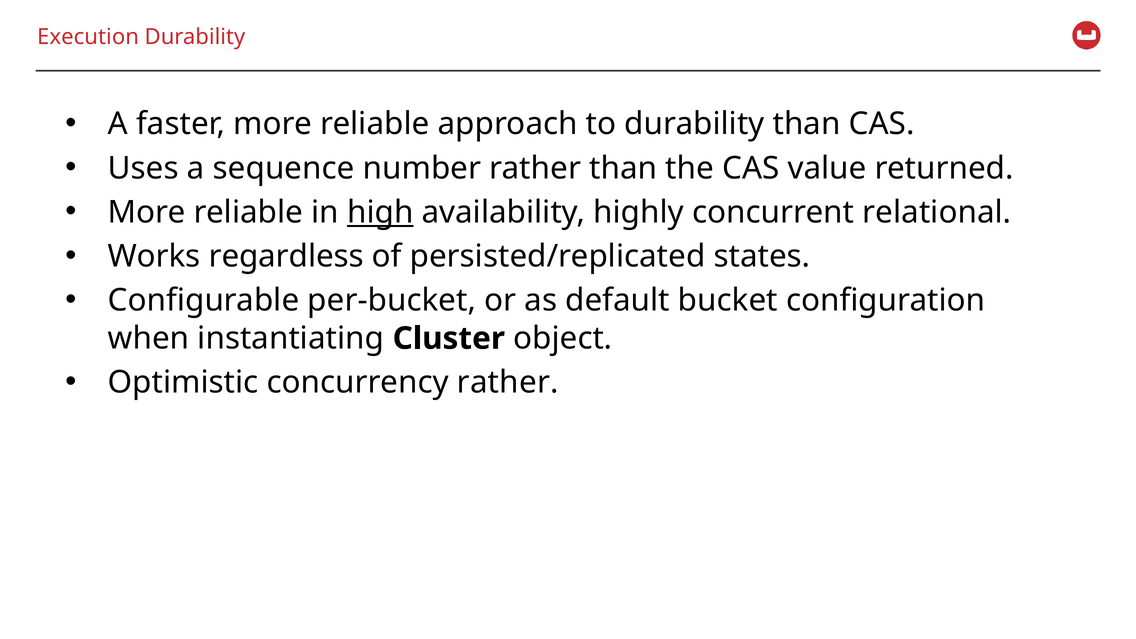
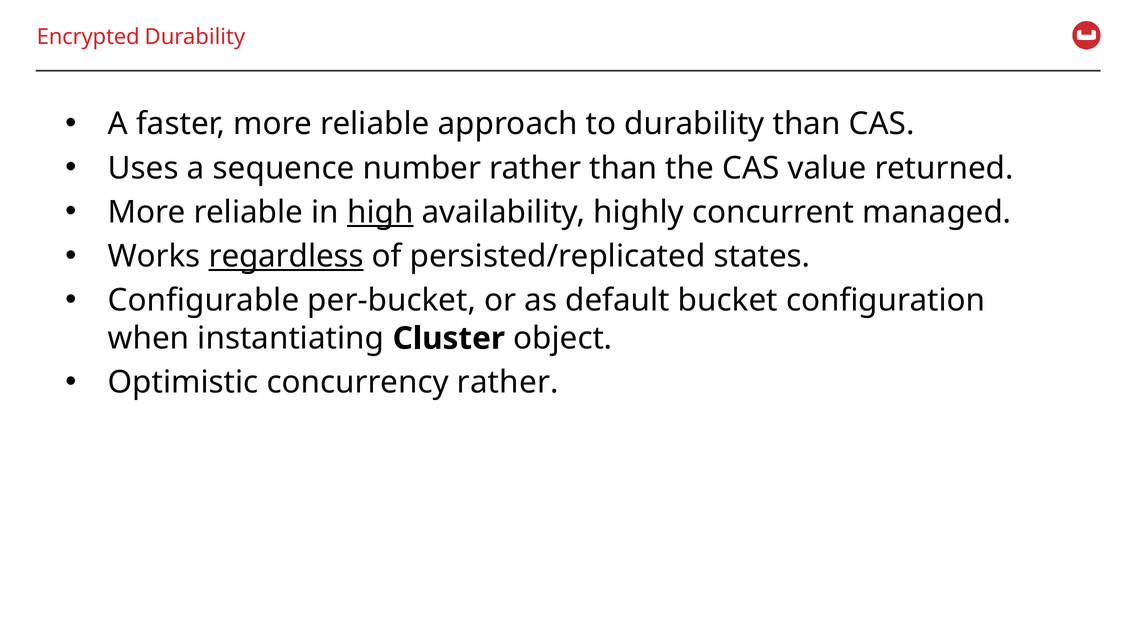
Execution: Execution -> Encrypted (88, 37)
relational: relational -> managed (937, 212)
regardless underline: none -> present (286, 256)
